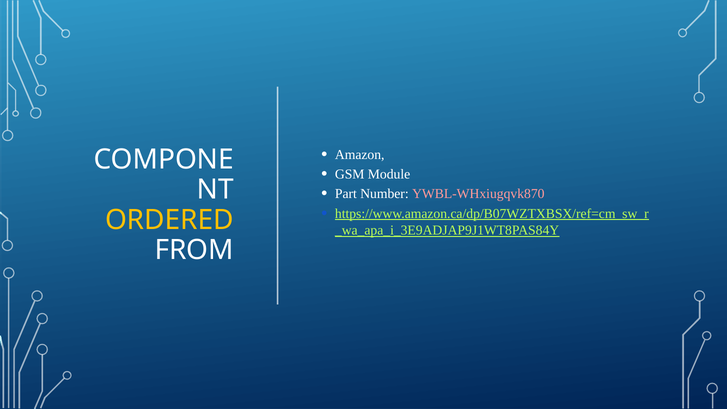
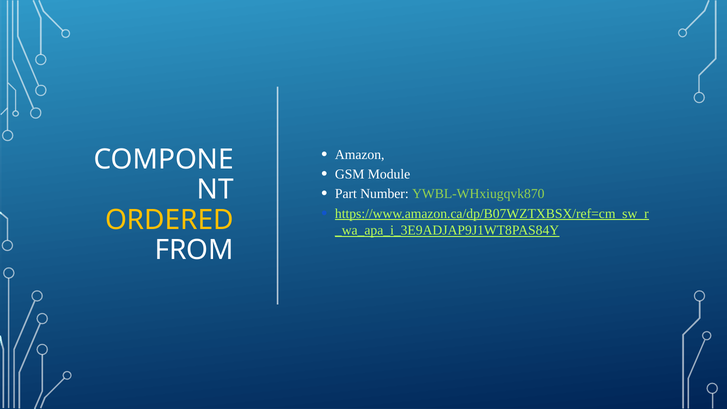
YWBL-WHxiugqvk870 colour: pink -> light green (478, 194)
